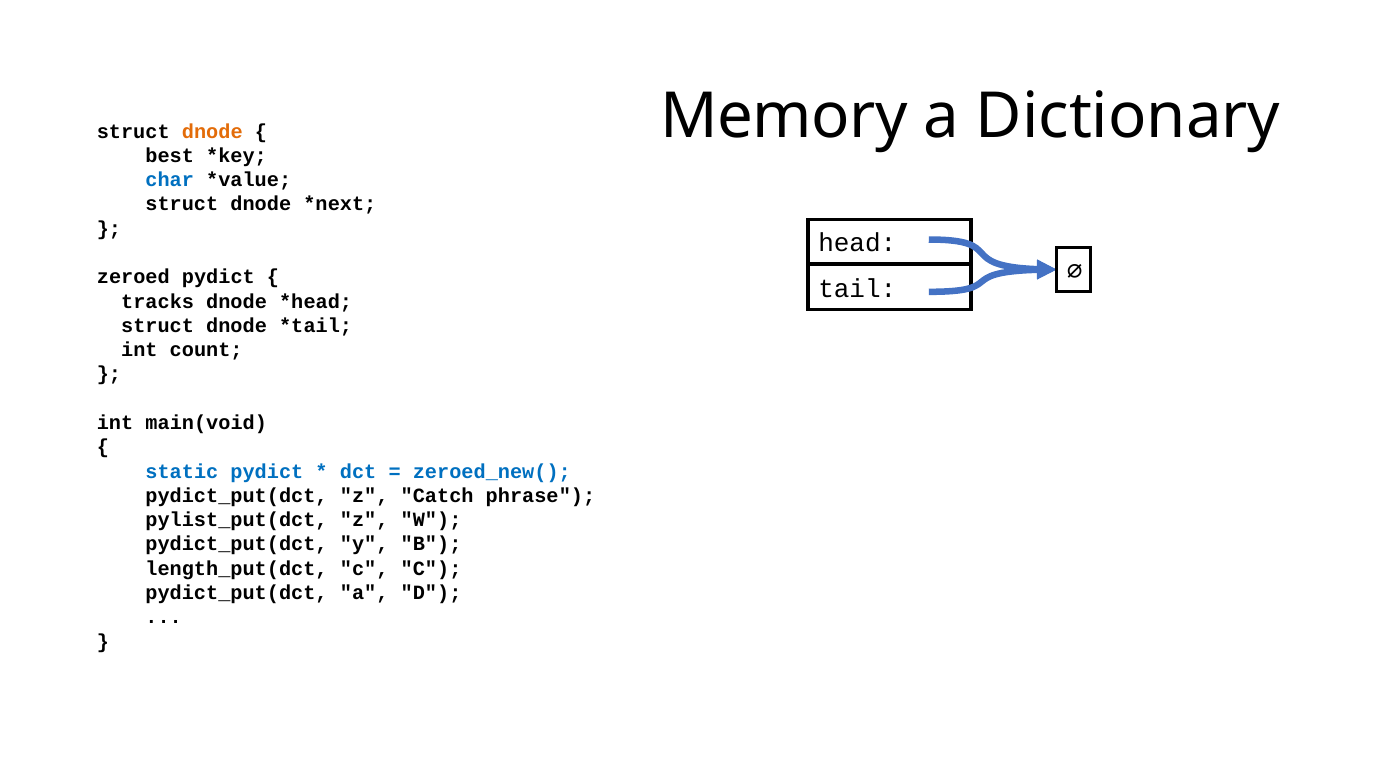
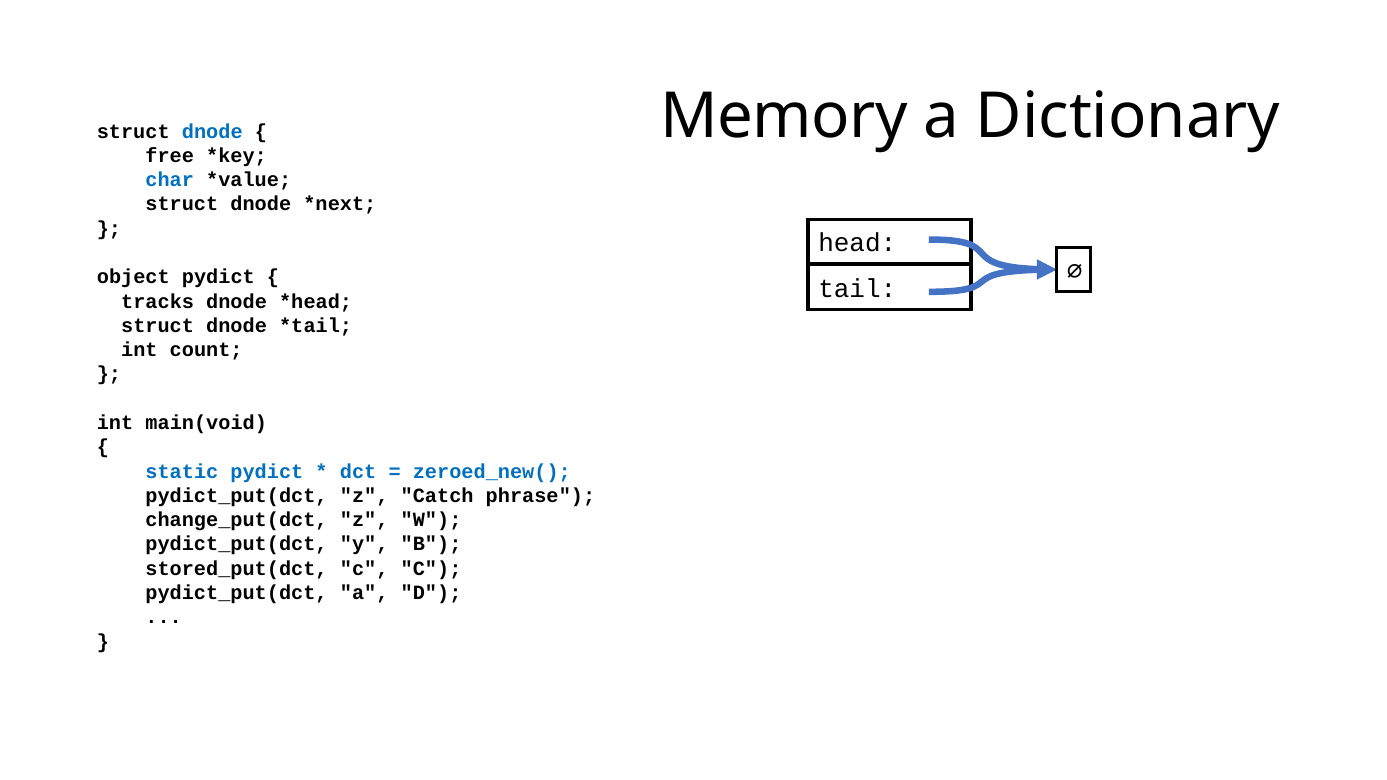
dnode colour: orange -> blue (212, 132)
best: best -> free (170, 156)
zeroed: zeroed -> object (133, 277)
pylist_put(dct: pylist_put(dct -> change_put(dct (236, 520)
length_put(dct: length_put(dct -> stored_put(dct (236, 569)
